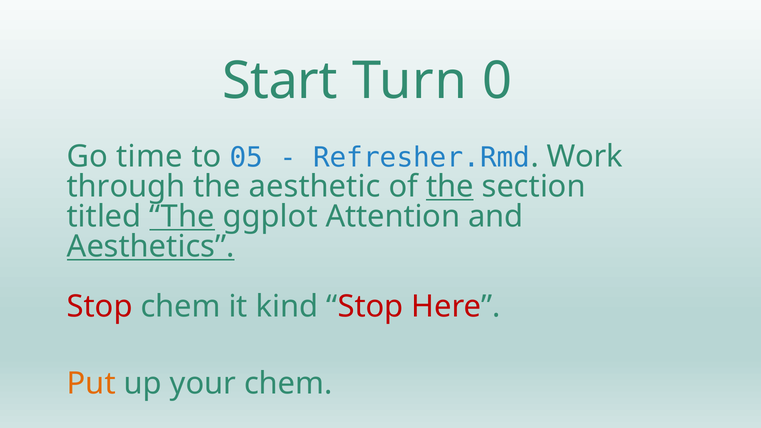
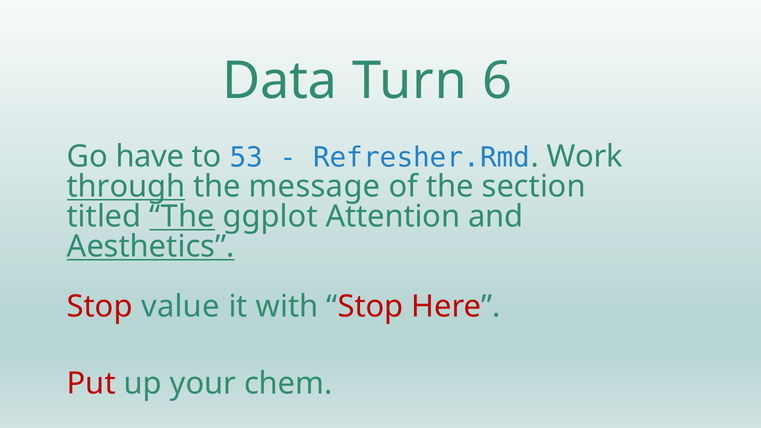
Start: Start -> Data (280, 81)
0: 0 -> 6 (497, 81)
time: time -> have (150, 156)
05: 05 -> 53 (246, 157)
through underline: none -> present (126, 186)
aesthetic: aesthetic -> message (315, 186)
the underline: present -> none (450, 186)
Stop chem: chem -> value (180, 307)
kind: kind -> with (287, 307)
Put colour: orange -> red (91, 384)
